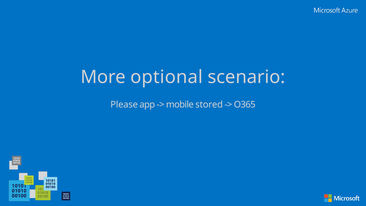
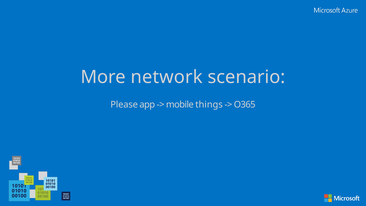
optional: optional -> network (167, 77)
stored: stored -> things (209, 105)
